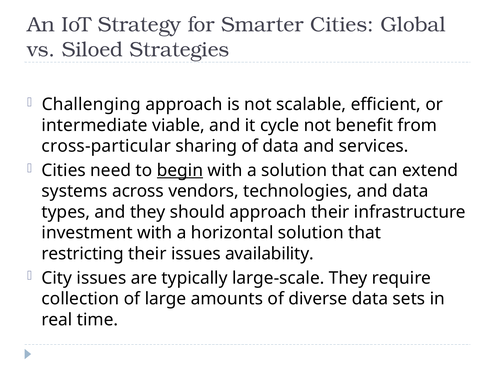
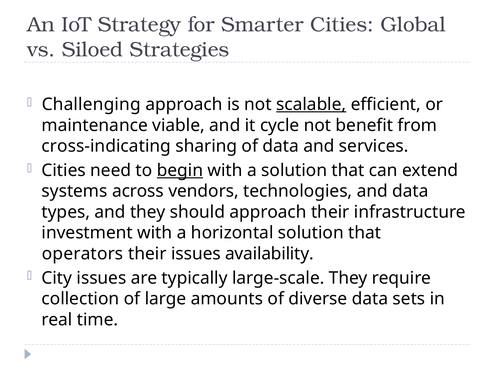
scalable underline: none -> present (311, 104)
intermediate: intermediate -> maintenance (95, 125)
cross-particular: cross-particular -> cross-indicating (106, 146)
restricting: restricting -> operators (83, 253)
